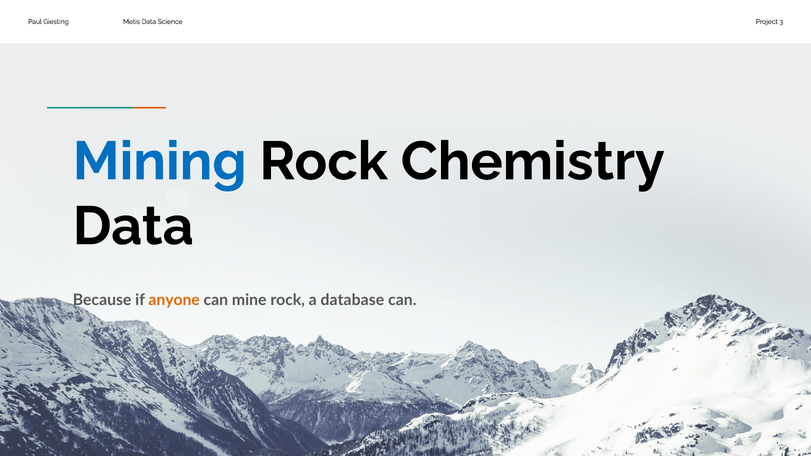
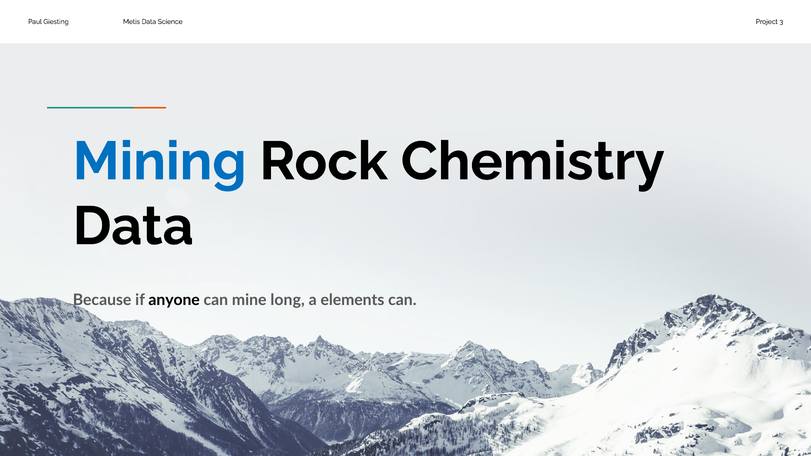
anyone colour: orange -> black (174, 300)
mine rock: rock -> long (288, 300)
database: database -> elements (352, 300)
